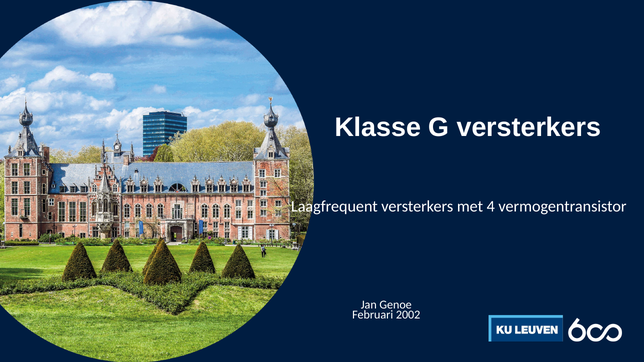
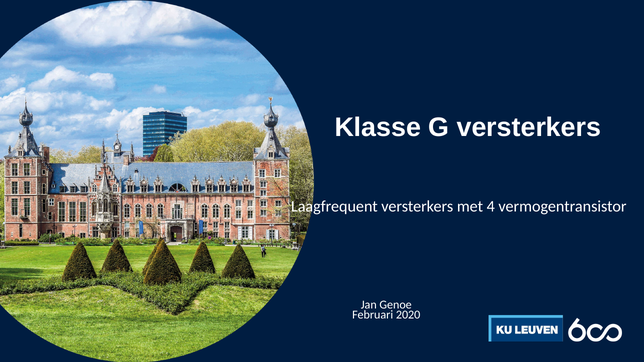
2002: 2002 -> 2020 (408, 315)
